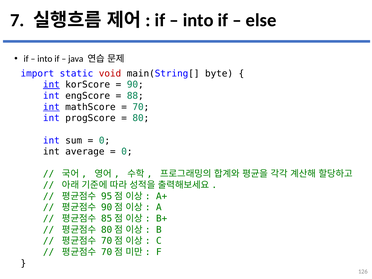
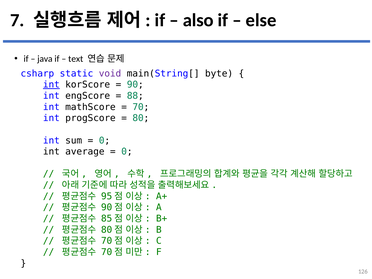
into: into -> also (198, 20)
into: into -> java (45, 59)
java: java -> text (76, 59)
import: import -> csharp (37, 73)
void colour: red -> purple (110, 73)
int underline: present -> none (51, 107)
